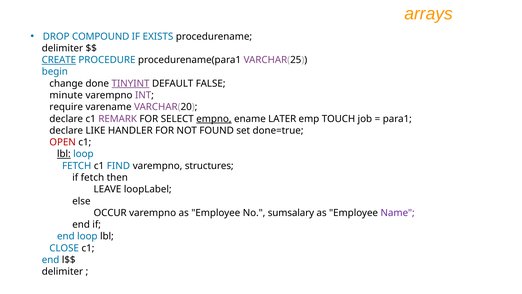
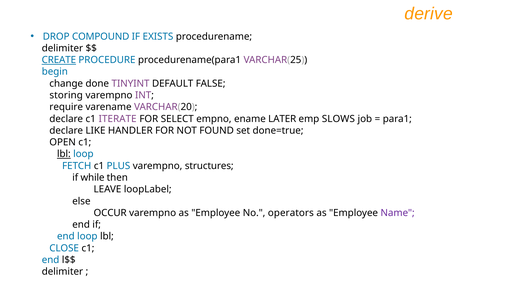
arrays: arrays -> derive (429, 14)
TINYINT underline: present -> none (131, 83)
minute: minute -> storing (66, 95)
REMARK: REMARK -> ITERATE (118, 119)
empno underline: present -> none (214, 119)
TOUCH: TOUCH -> SLOWS (338, 119)
OPEN colour: red -> black (63, 142)
FIND: FIND -> PLUS (118, 166)
if fetch: fetch -> while (93, 177)
sumsalary: sumsalary -> operators (291, 213)
